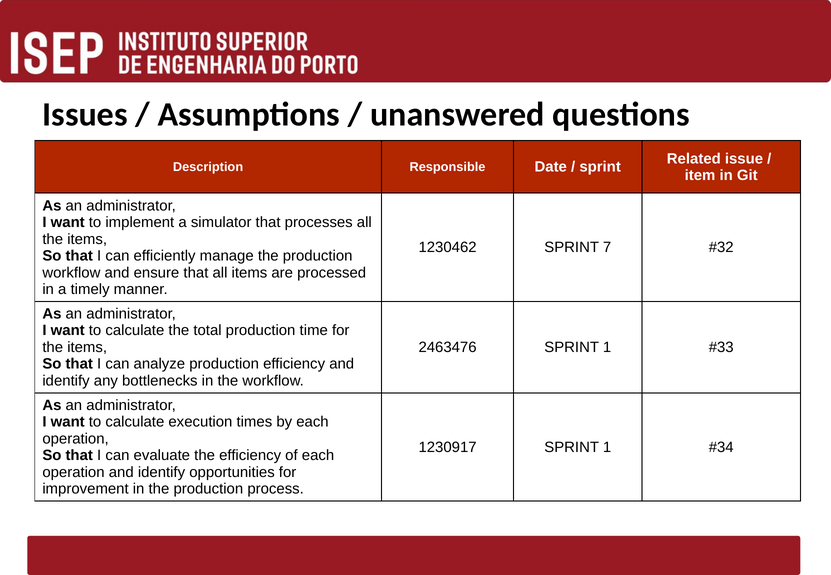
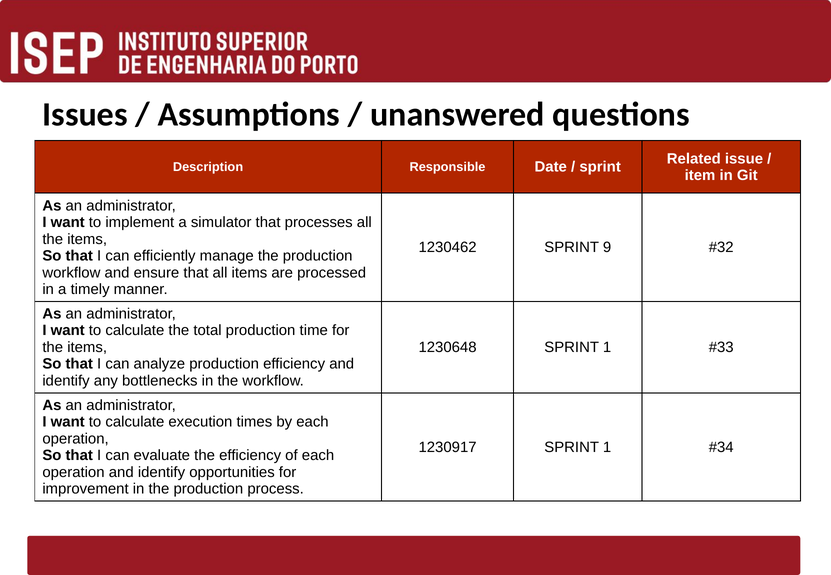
7: 7 -> 9 (607, 248)
2463476: 2463476 -> 1230648 (448, 348)
